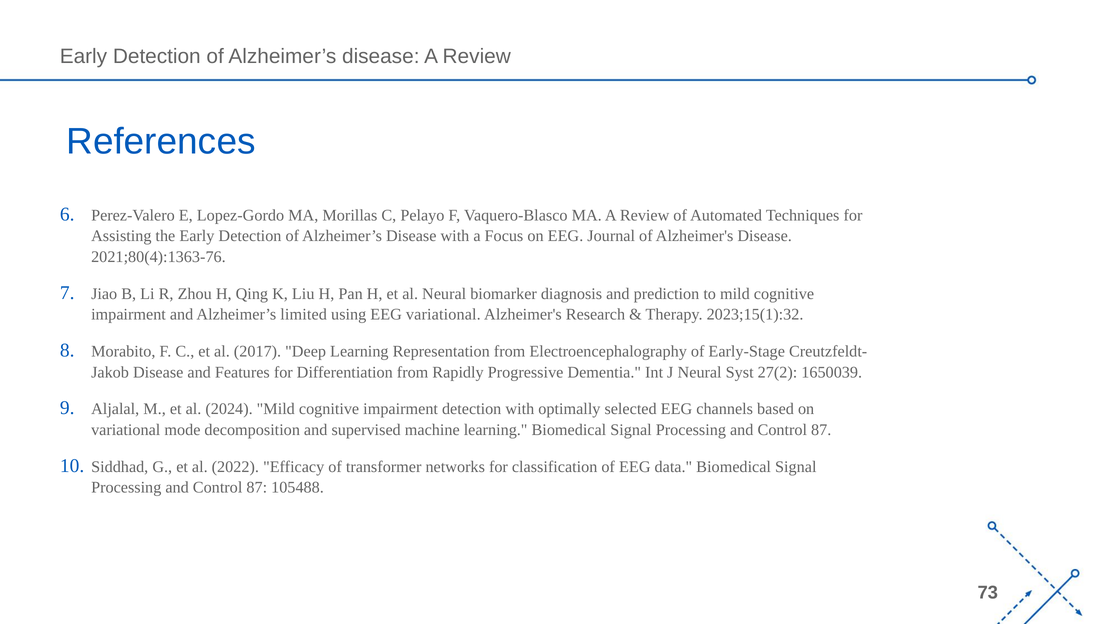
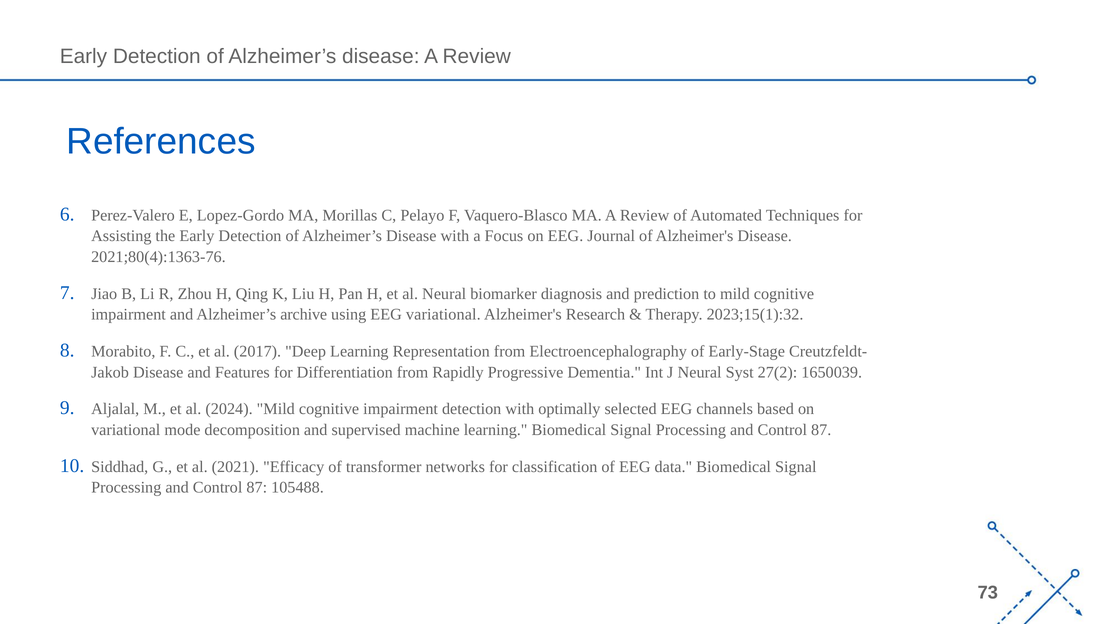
limited: limited -> archive (304, 315)
2022: 2022 -> 2021 (235, 467)
